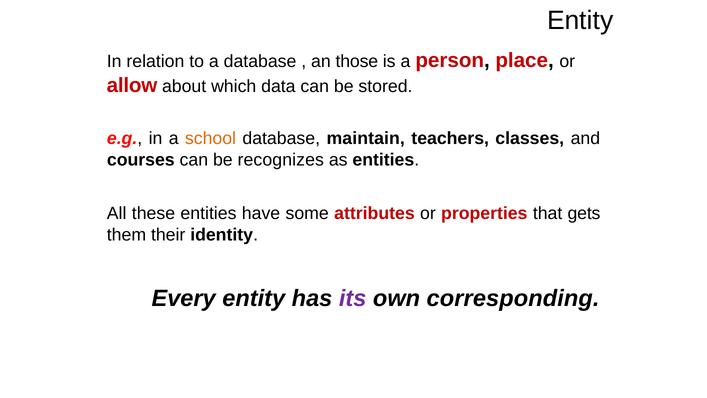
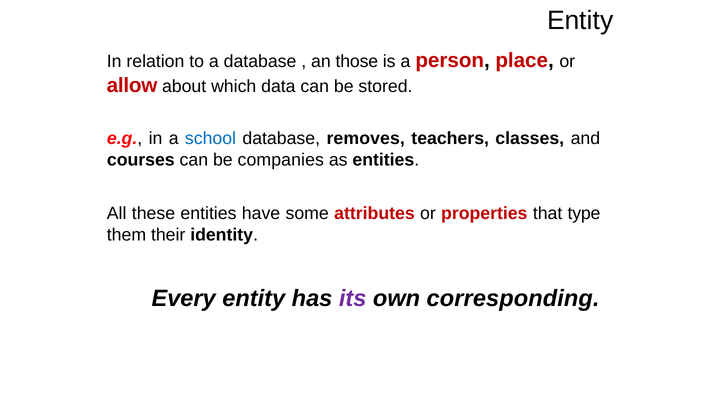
school colour: orange -> blue (211, 138)
maintain: maintain -> removes (366, 138)
recognizes: recognizes -> companies (281, 160)
gets: gets -> type (584, 213)
